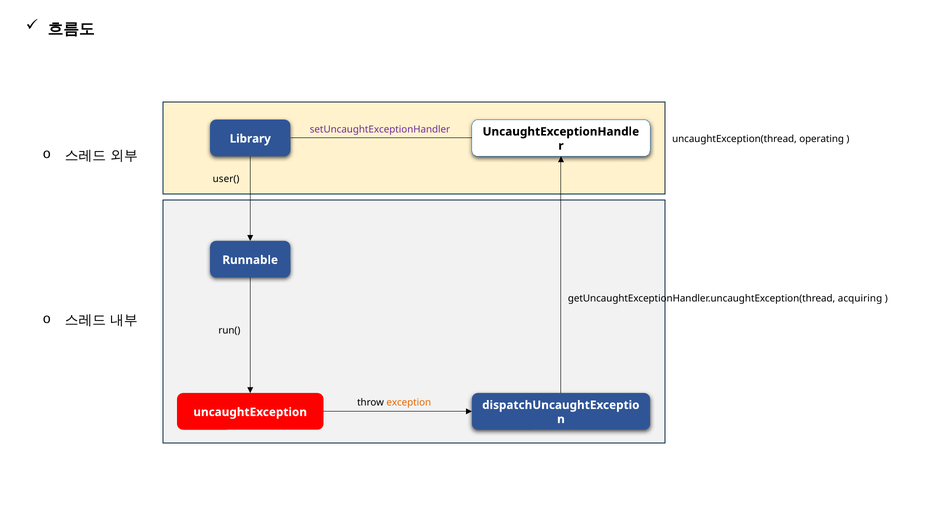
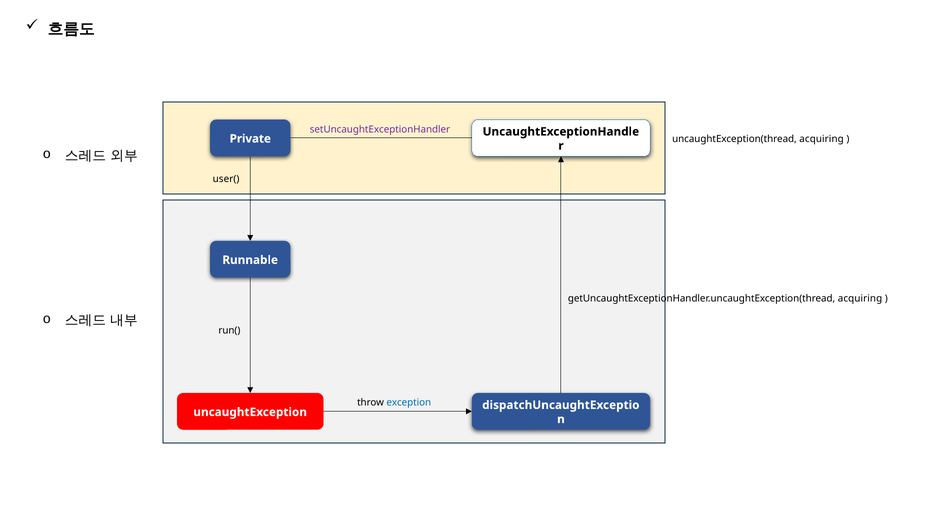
uncaughtException(thread operating: operating -> acquiring (822, 139)
Library: Library -> Private (250, 139)
exception colour: orange -> blue (409, 403)
